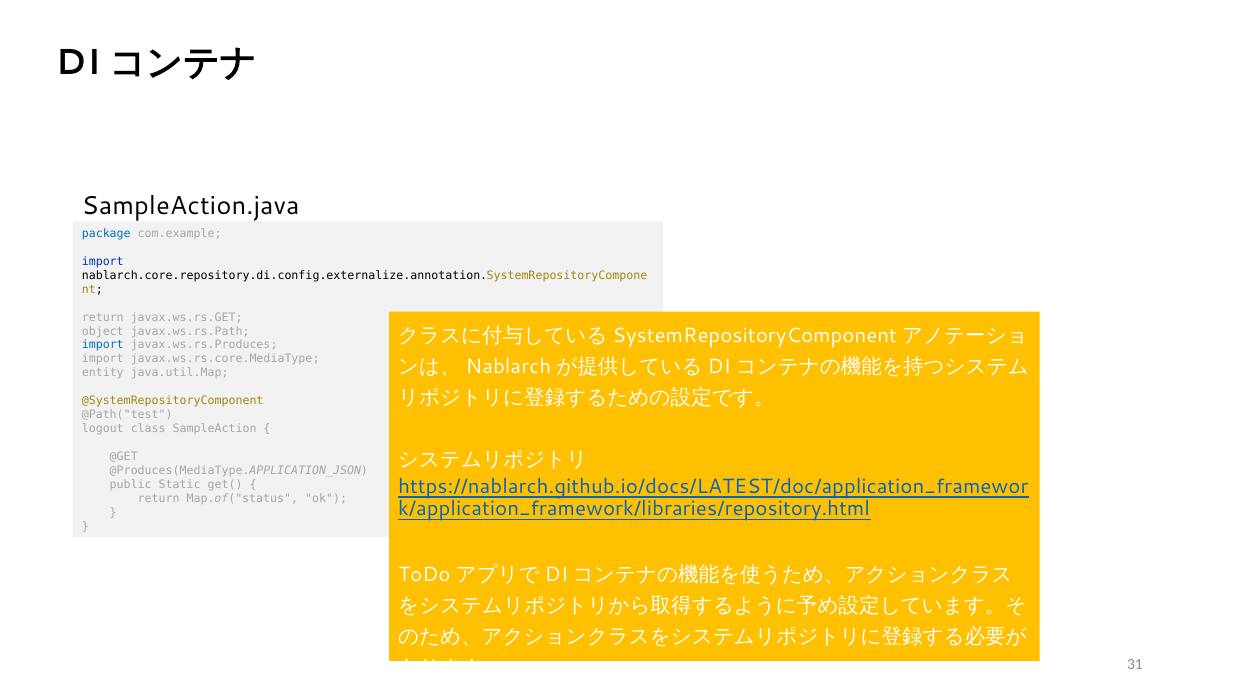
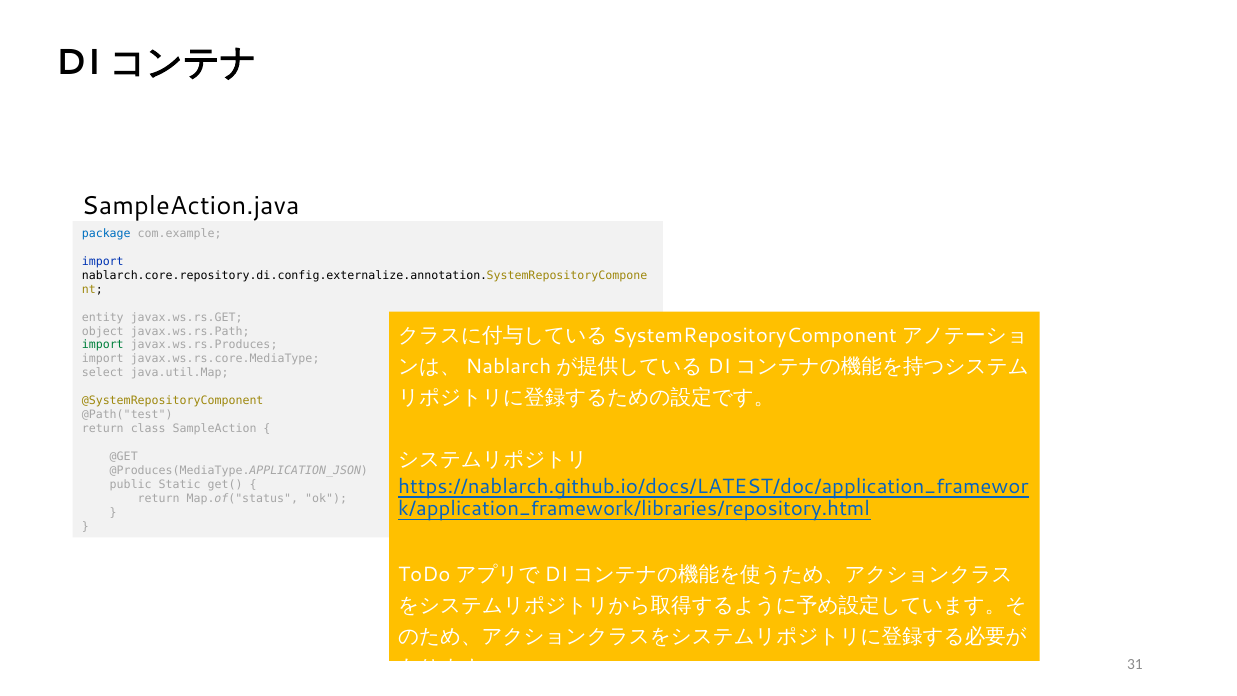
return: return -> entity (103, 317)
import colour: blue -> green (103, 345)
entity: entity -> select (103, 373)
logout: logout -> return (103, 429)
